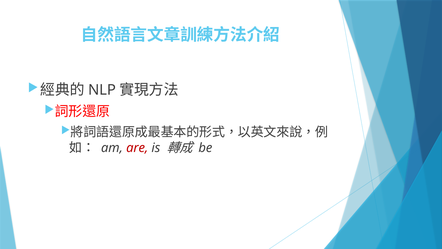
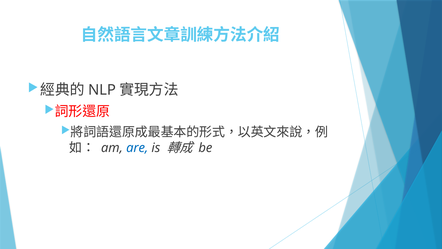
are colour: red -> blue (137, 148)
